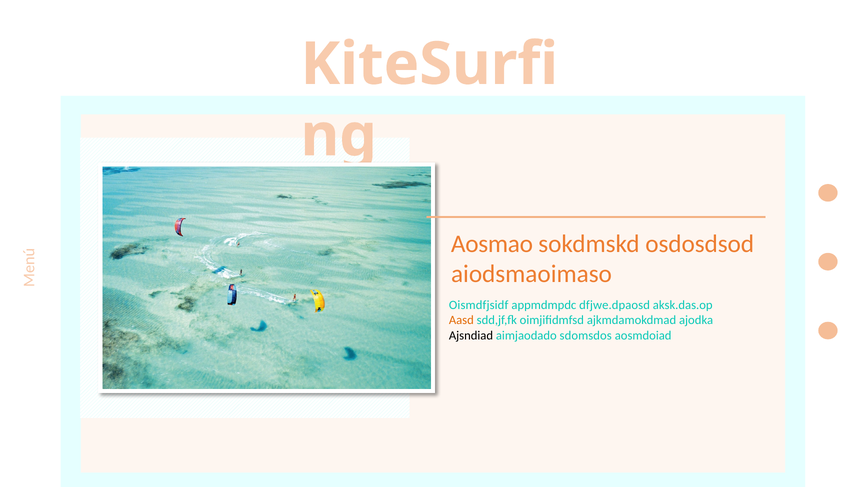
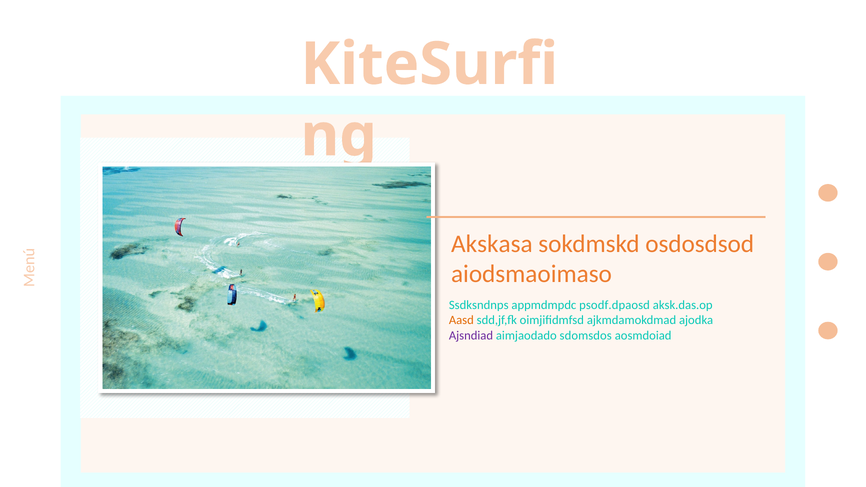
Aosmao: Aosmao -> Akskasa (492, 244)
Oismdfjsidf: Oismdfjsidf -> Ssdksndnps (479, 305)
dfjwe.dpaosd: dfjwe.dpaosd -> psodf.dpaosd (615, 305)
Ajsndiad colour: black -> purple (471, 336)
